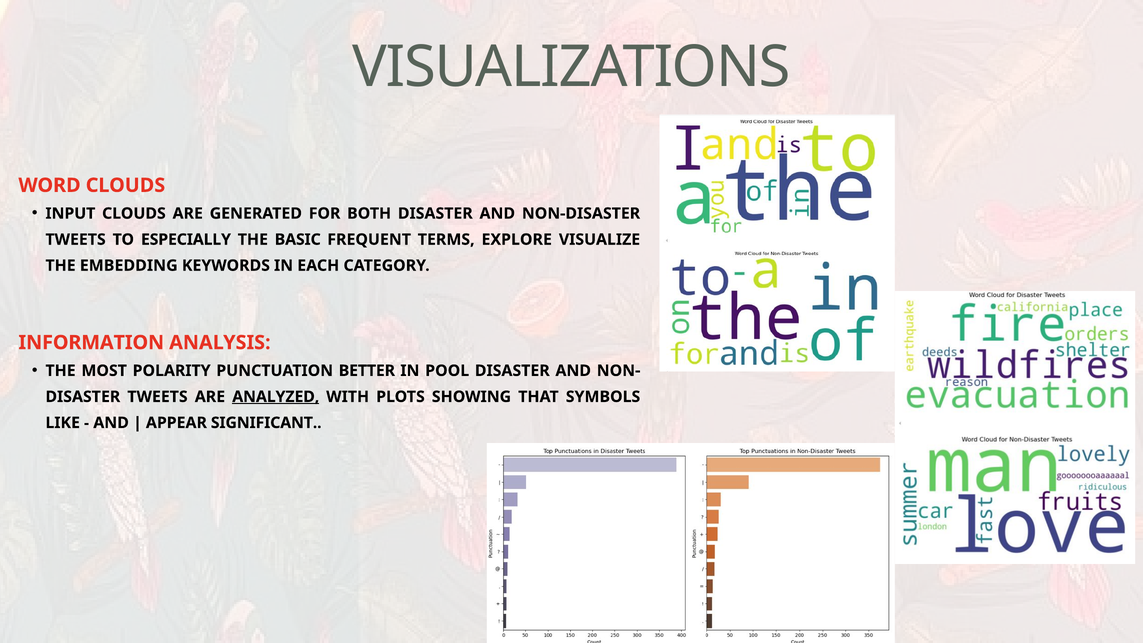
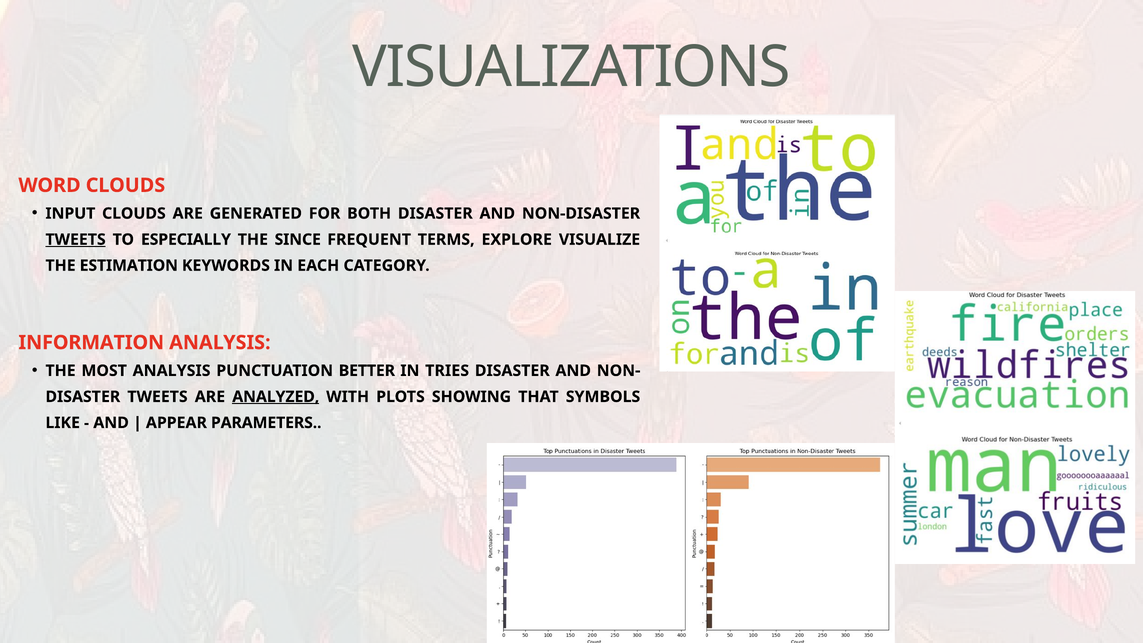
TWEETS underline: none -> present (76, 239)
BASIC: BASIC -> SINCE (298, 239)
EMBEDDING: EMBEDDING -> ESTIMATION (129, 266)
MOST POLARITY: POLARITY -> ANALYSIS (172, 371)
POOL: POOL -> TRIES (447, 371)
SIGNIFICANT: SIGNIFICANT -> PARAMETERS (266, 423)
